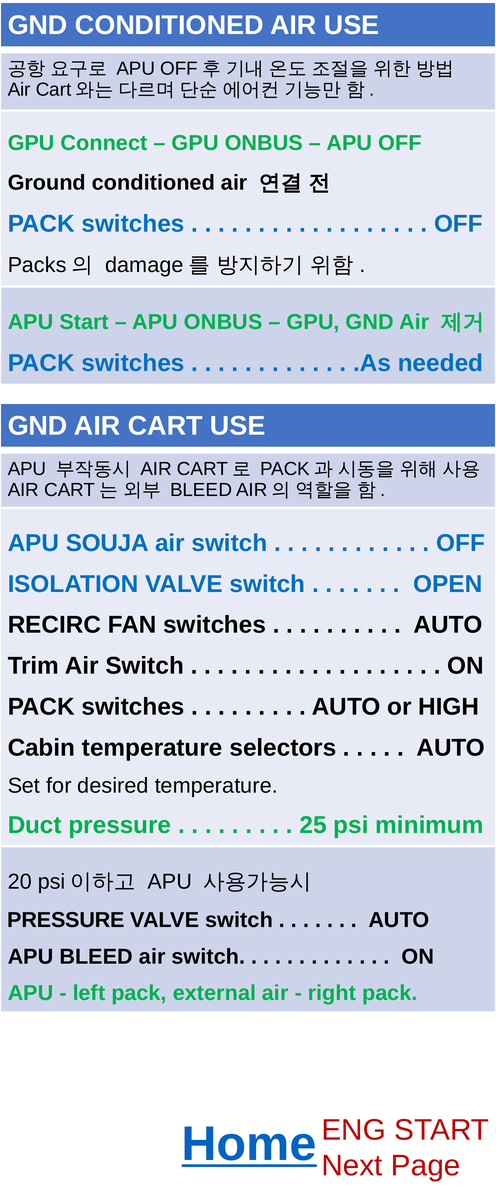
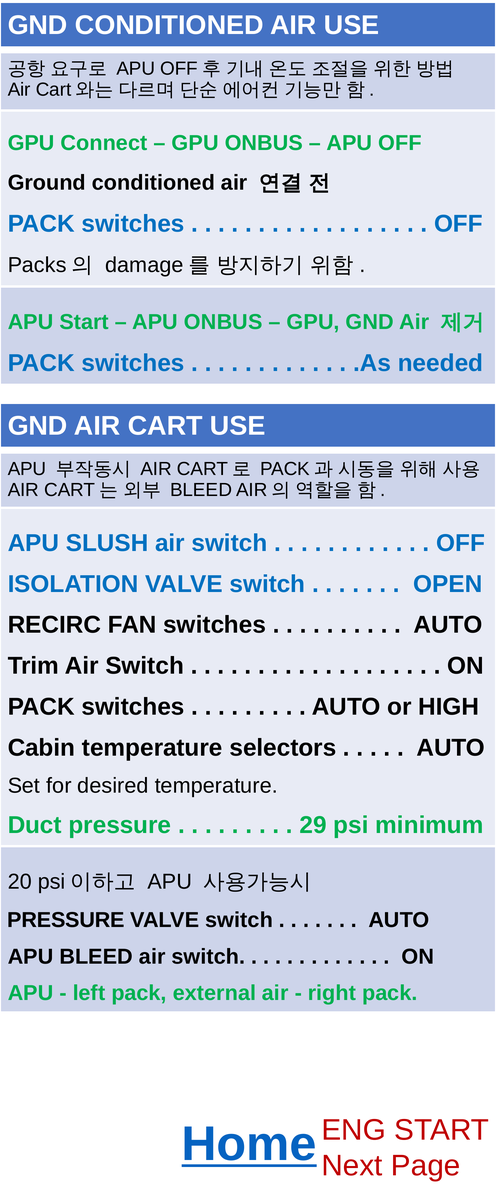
SOUJA: SOUJA -> SLUSH (107, 543)
25: 25 -> 29 (313, 826)
